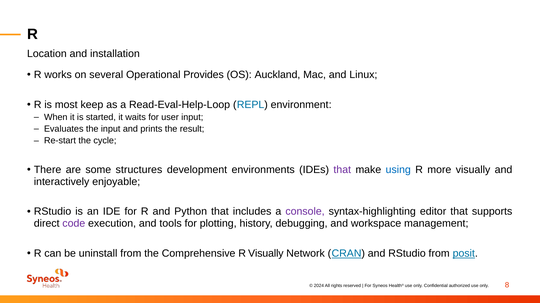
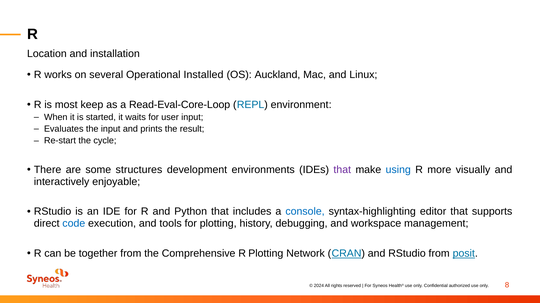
Provides: Provides -> Installed (203, 75)
Read-Eval-Help-Loop: Read-Eval-Help-Loop -> Read-Eval-Core-Loop (180, 105)
console colour: purple -> blue (305, 212)
code colour: purple -> blue (74, 224)
uninstall: uninstall -> together (98, 254)
R Visually: Visually -> Plotting (266, 254)
